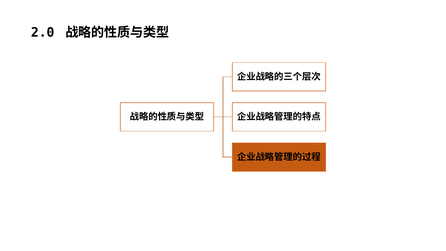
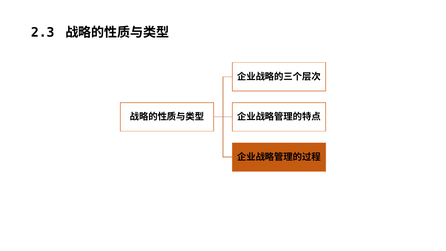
2.0: 2.0 -> 2.3 (43, 33)
